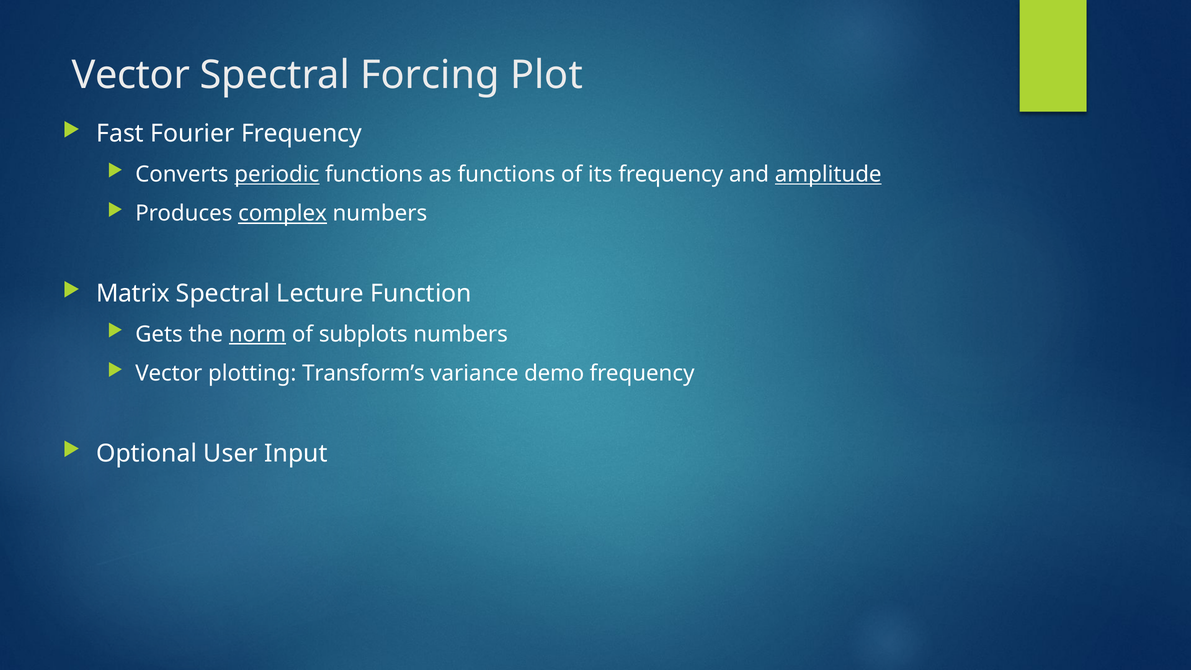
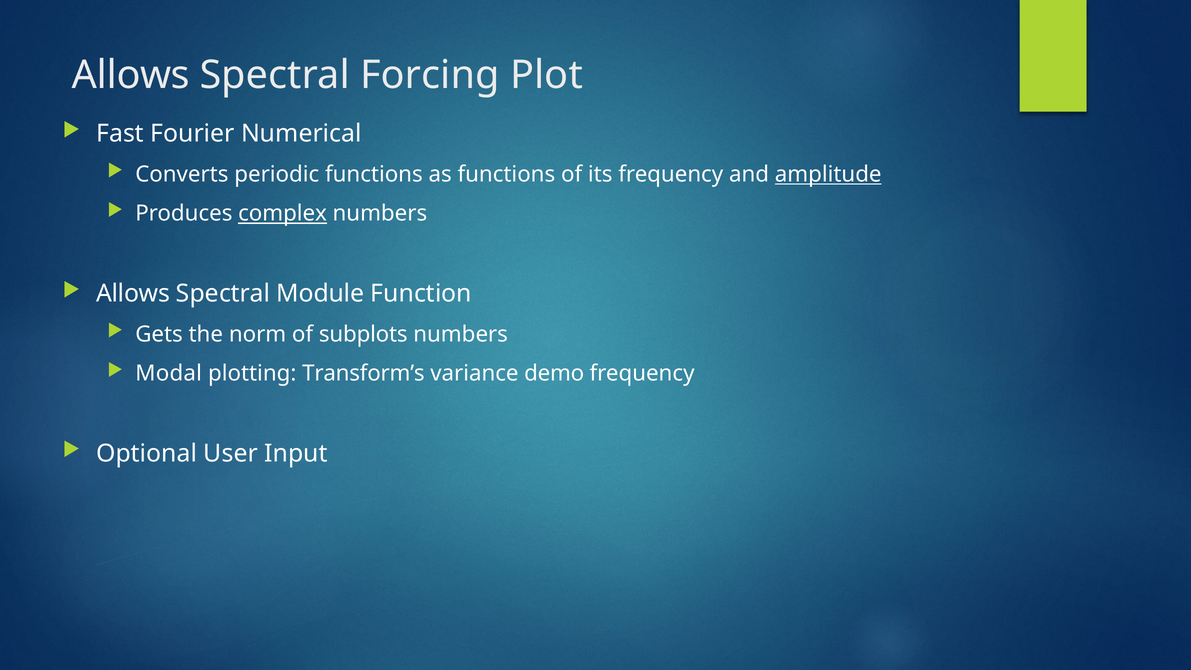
Vector: Vector -> Allows (131, 75)
Fourier Frequency: Frequency -> Numerical (301, 134)
periodic underline: present -> none (277, 174)
Matrix: Matrix -> Allows (133, 294)
Lecture: Lecture -> Module (320, 294)
norm underline: present -> none (258, 334)
Vector: Vector -> Modal (169, 373)
